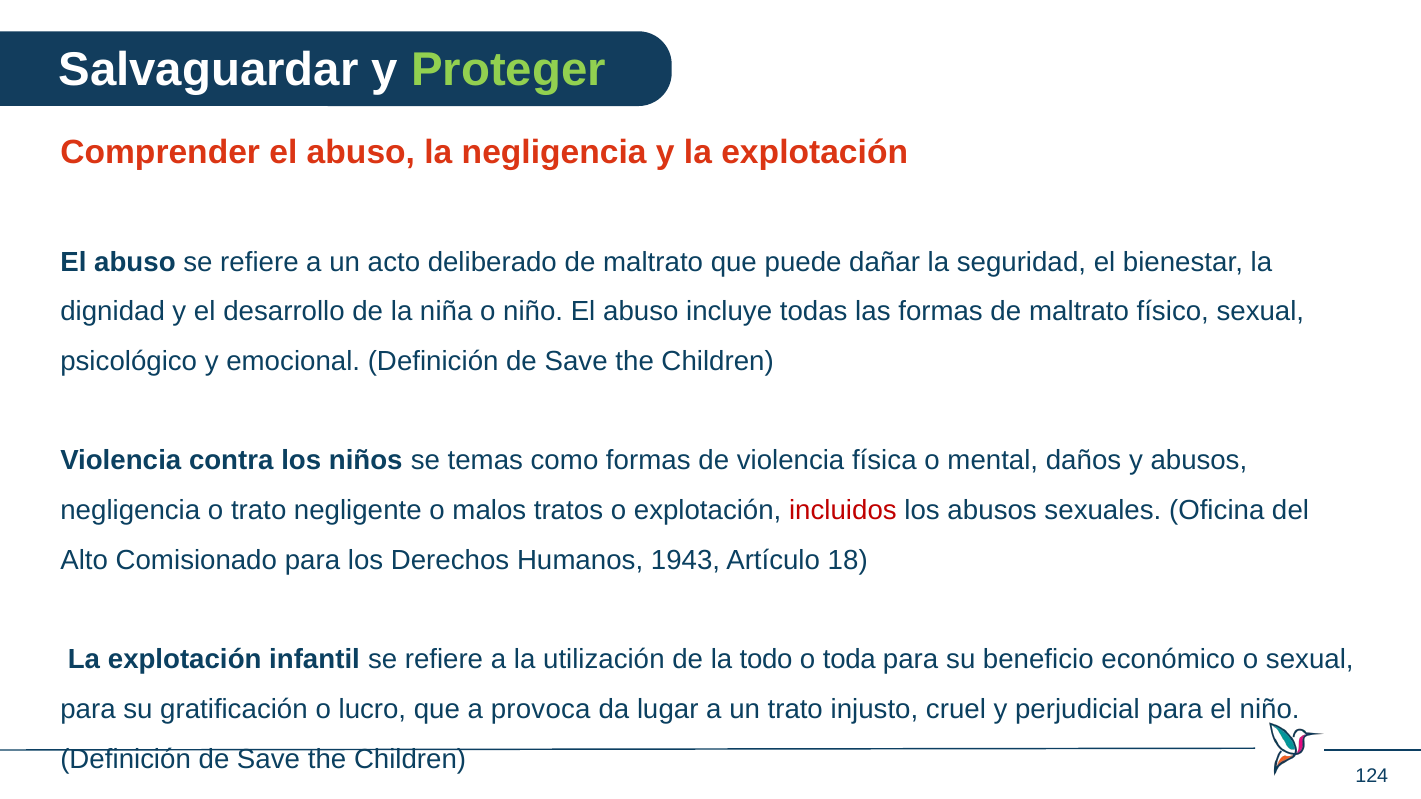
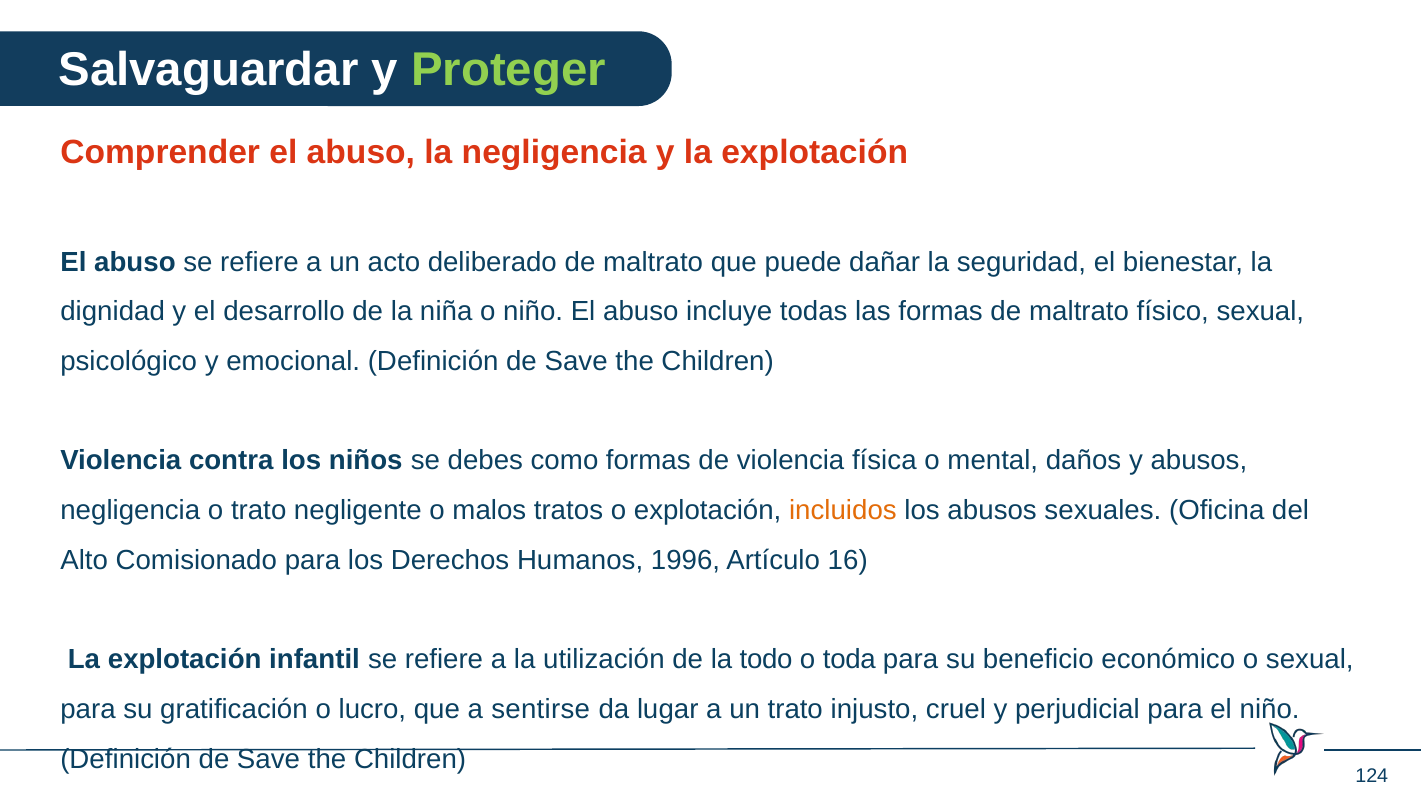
temas: temas -> debes (485, 461)
incluidos colour: red -> orange (843, 511)
1943: 1943 -> 1996 (685, 560)
18: 18 -> 16 (848, 560)
provoca: provoca -> sentirse (541, 710)
